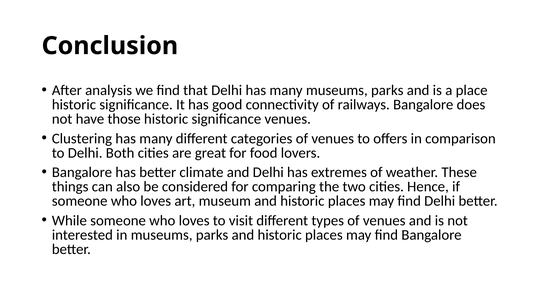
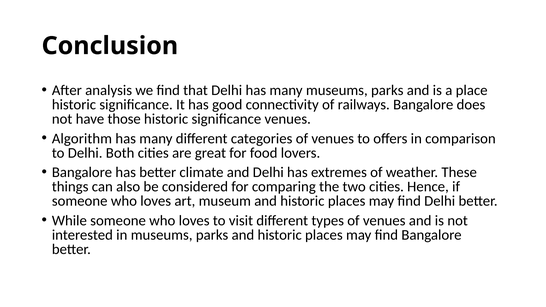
Clustering: Clustering -> Algorithm (82, 139)
